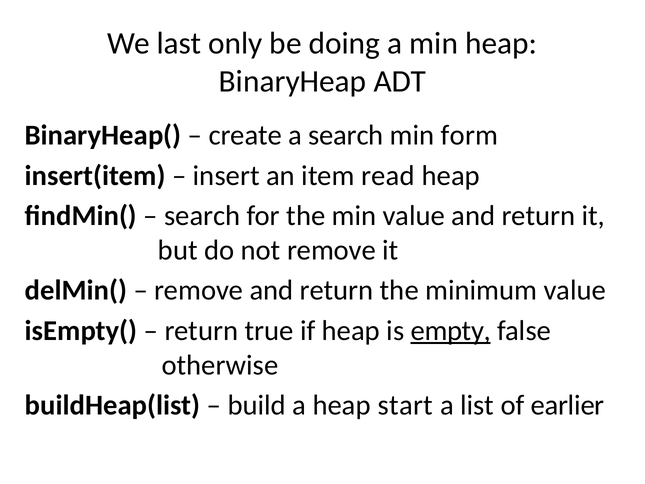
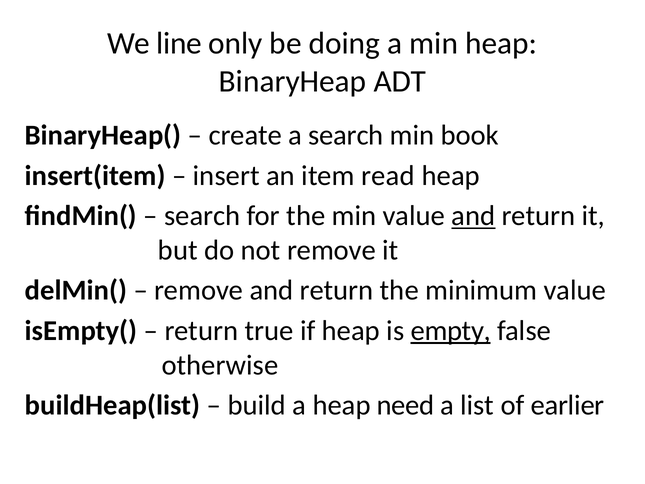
last: last -> line (179, 44)
form: form -> book (470, 135)
and underline: none -> present (473, 216)
start: start -> need (406, 405)
